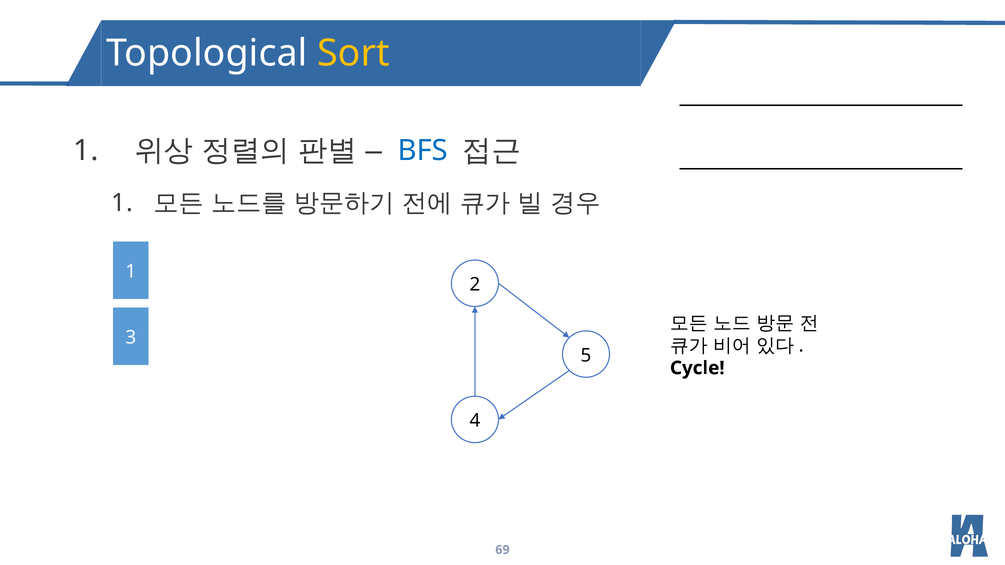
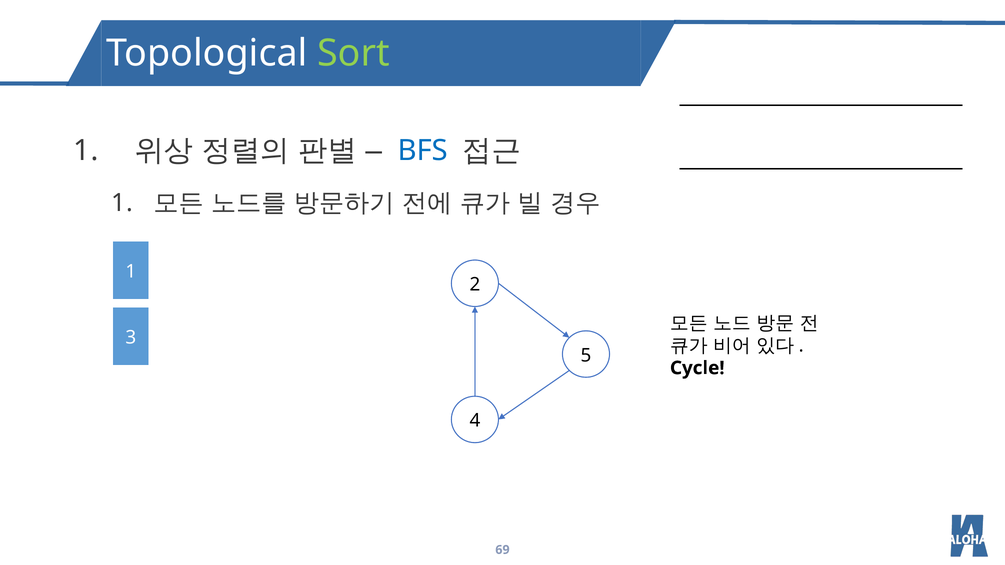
Sort colour: yellow -> light green (354, 53)
